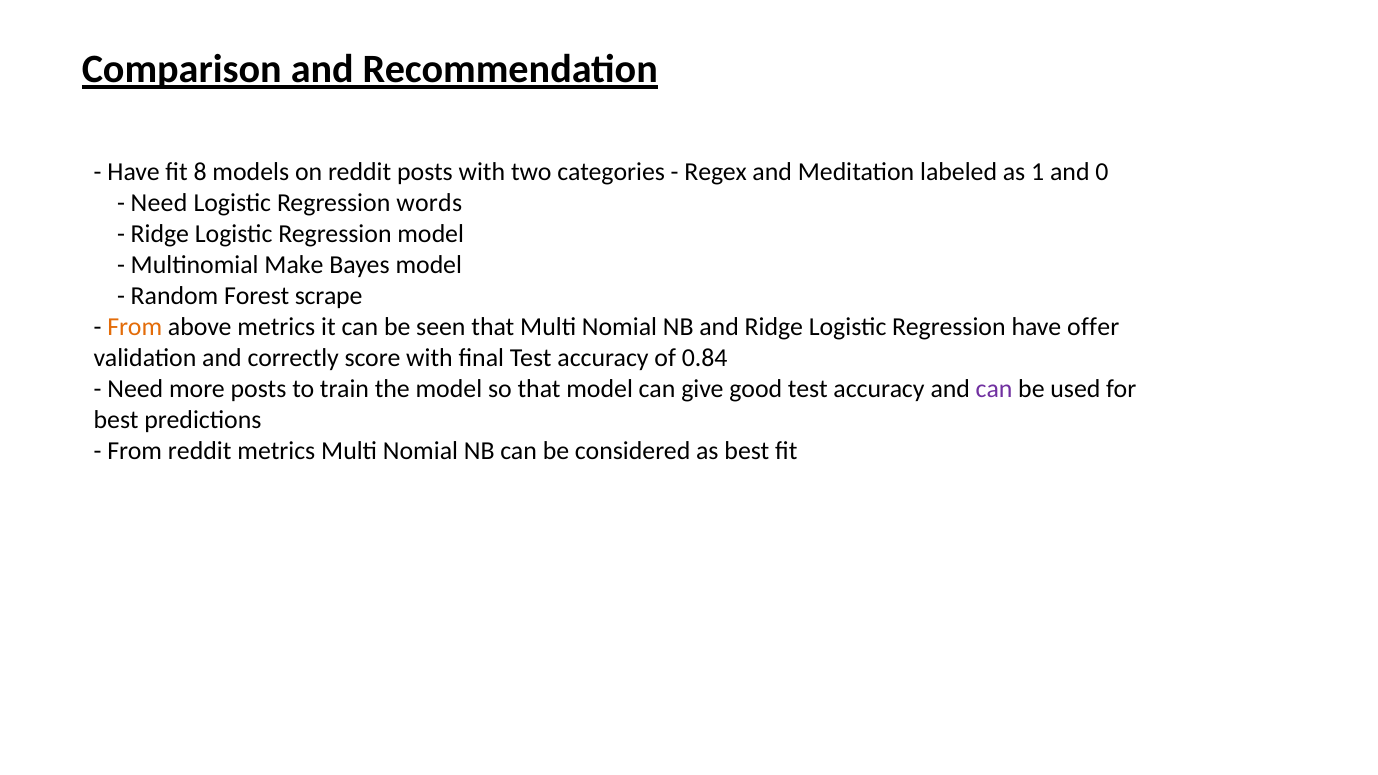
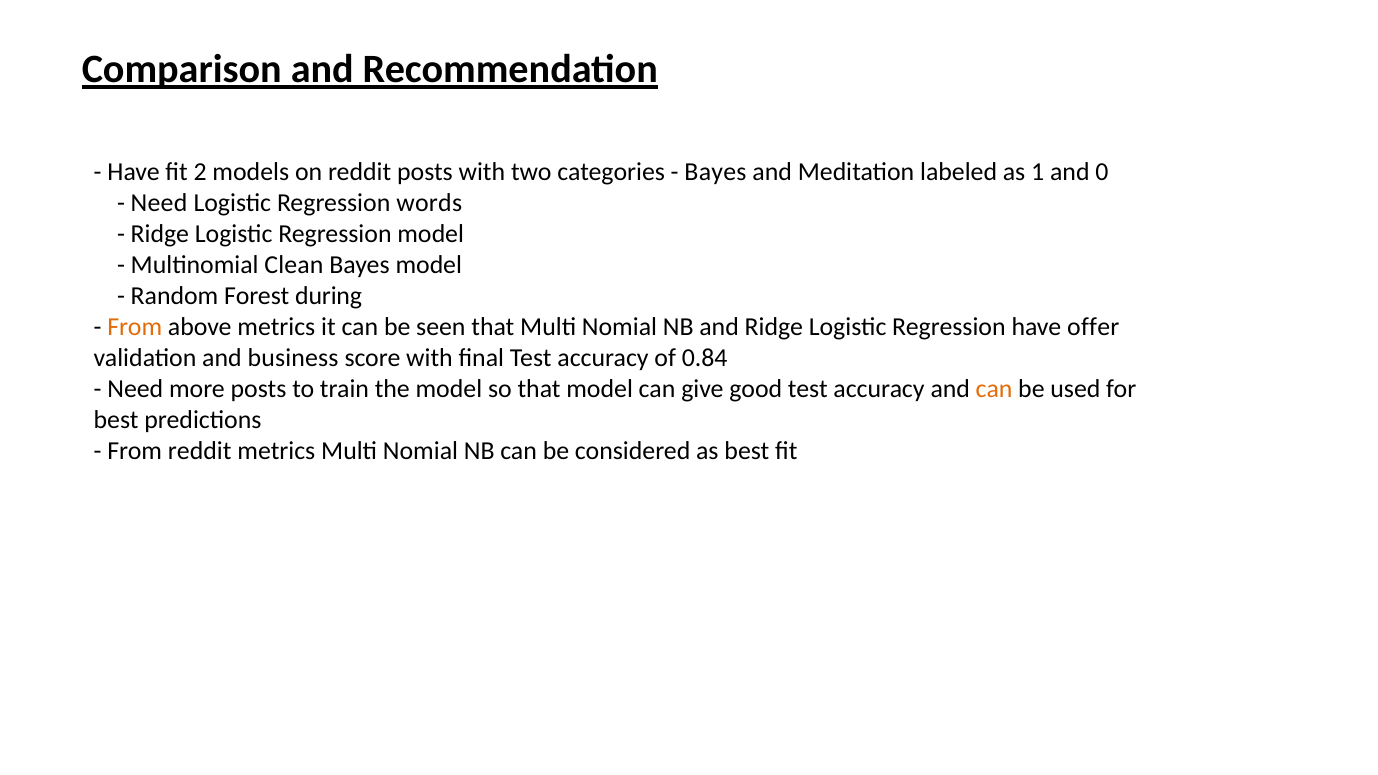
8: 8 -> 2 (200, 172)
Regex: Regex -> Bayes (715, 172)
Make: Make -> Clean (294, 265)
scrape: scrape -> during (329, 296)
correctly: correctly -> business (293, 358)
can colour: purple -> orange (994, 389)
